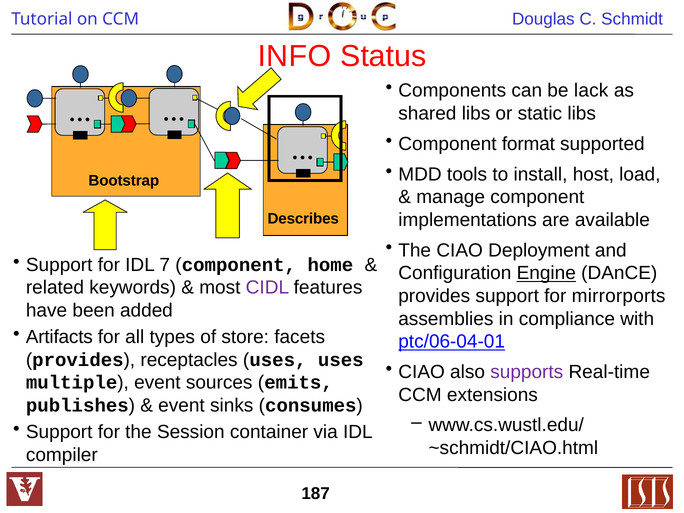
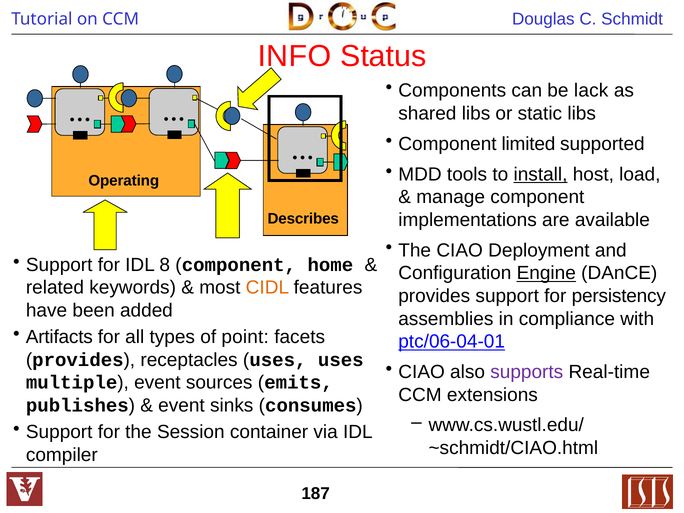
format: format -> limited (528, 144)
install underline: none -> present (541, 174)
Bootstrap: Bootstrap -> Operating (124, 181)
7: 7 -> 8 (165, 265)
CIDL colour: purple -> orange (267, 288)
mirrorports: mirrorports -> persistency (619, 296)
store: store -> point (245, 337)
